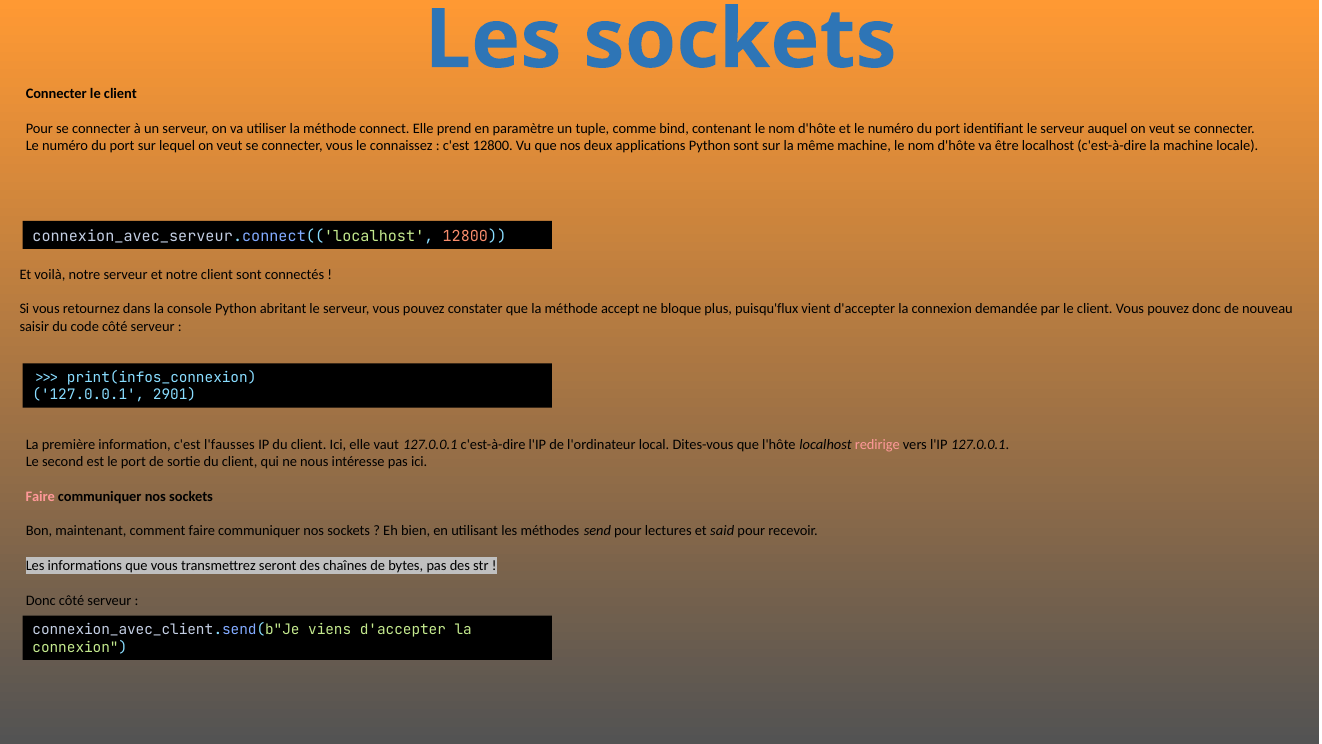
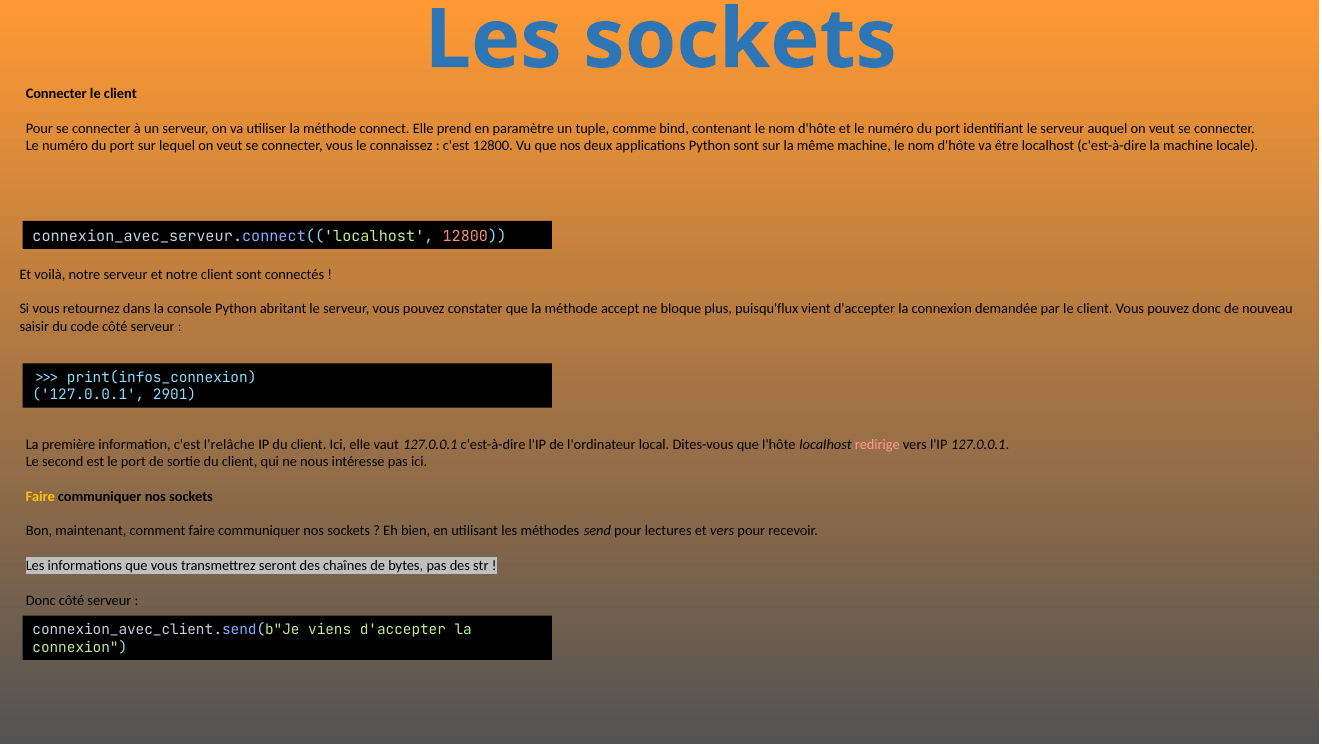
l'fausses: l'fausses -> l'relâche (229, 444)
Faire colour: pink -> yellow (40, 496)
et said: said -> vers (722, 531)
